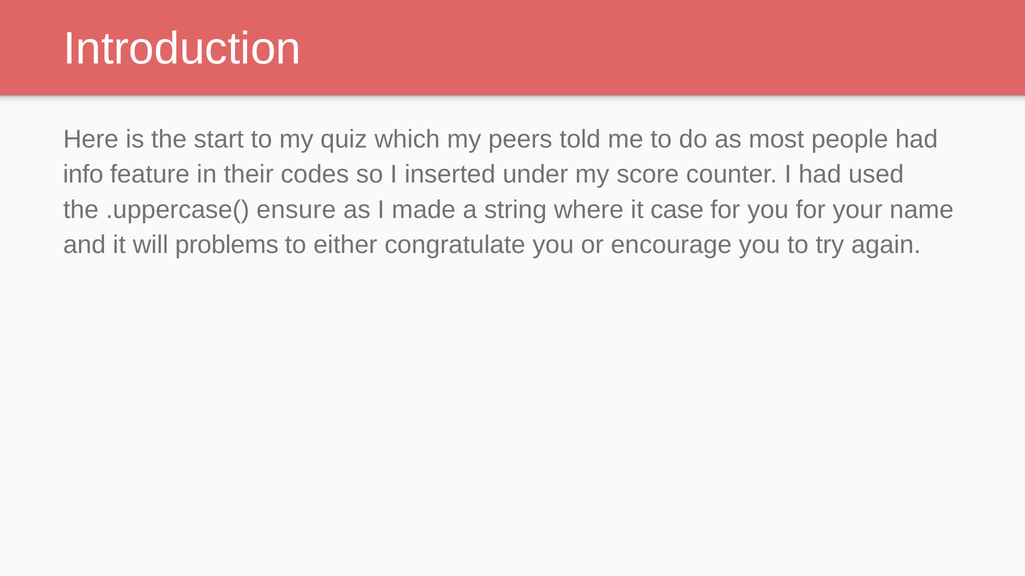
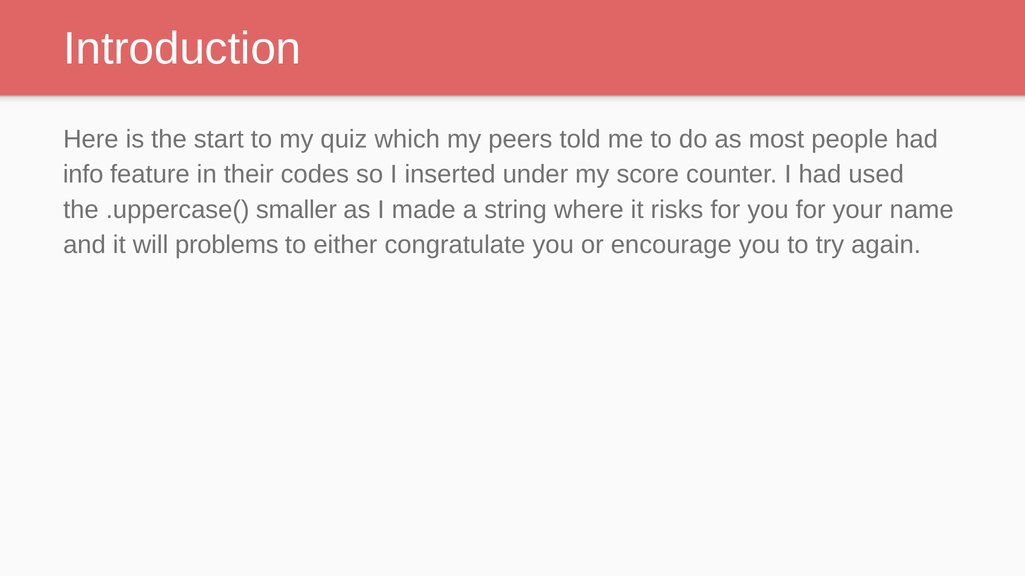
ensure: ensure -> smaller (296, 210)
case: case -> risks (677, 210)
